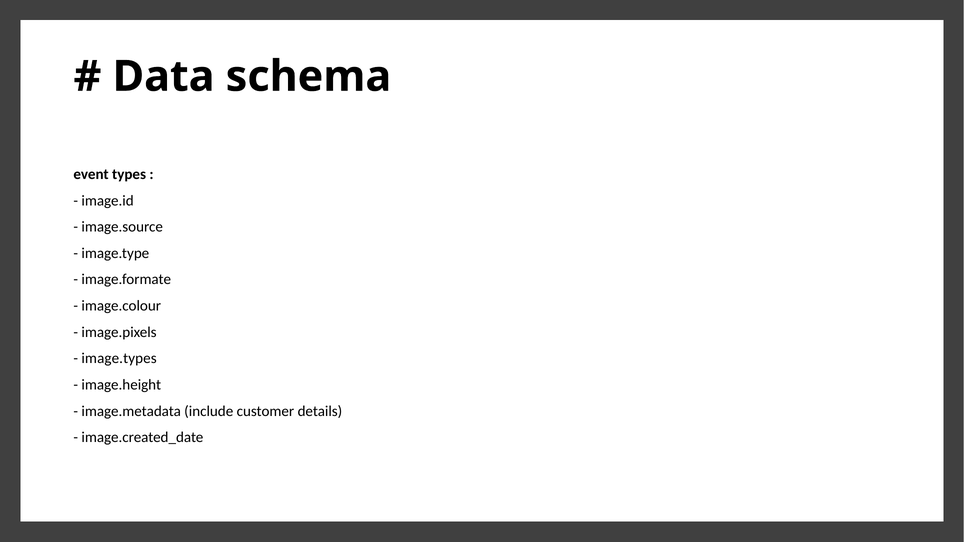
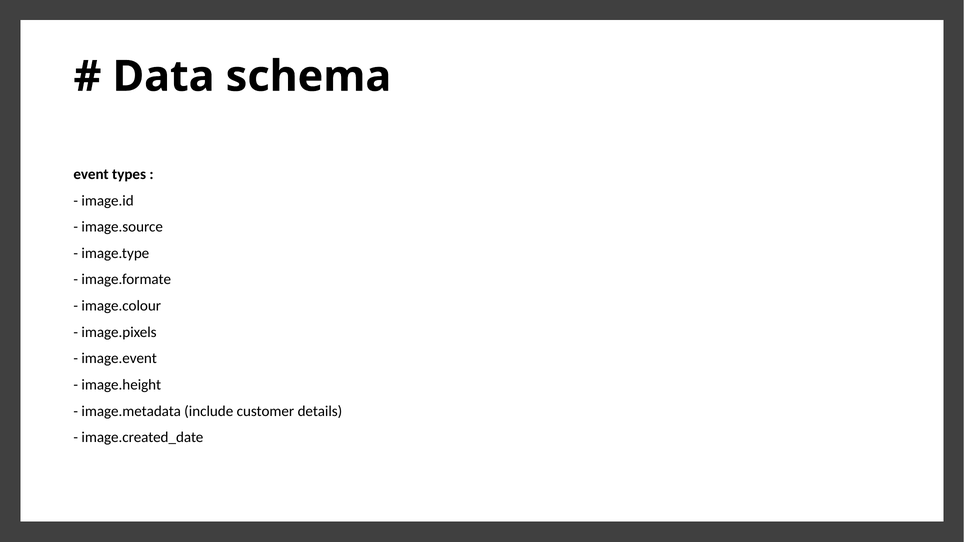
image.types: image.types -> image.event (119, 359)
